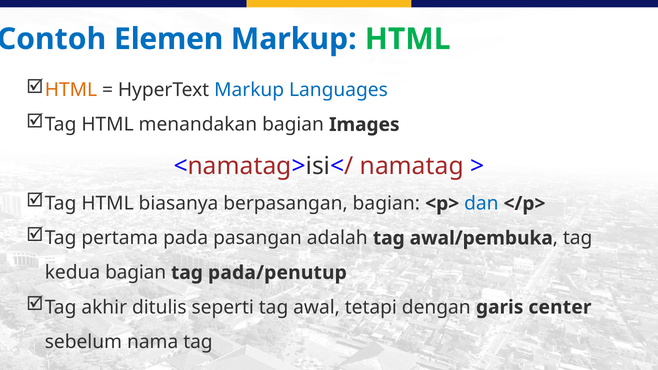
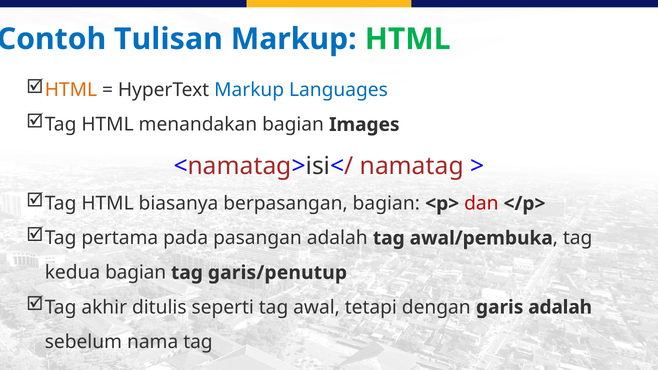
Elemen: Elemen -> Tulisan (168, 39)
dan colour: blue -> red (481, 204)
pada/penutup: pada/penutup -> garis/penutup (277, 273)
garis center: center -> adalah (560, 307)
